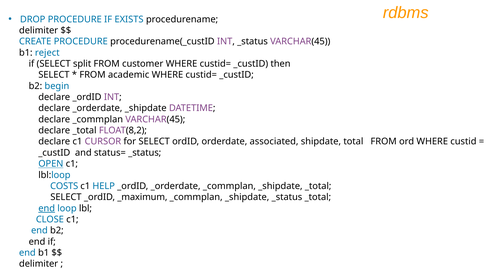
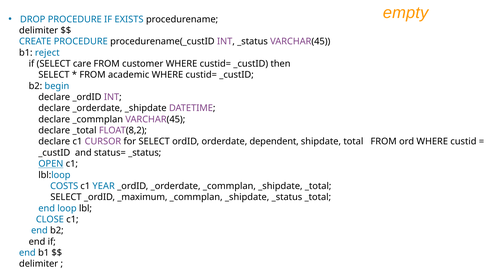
rdbms: rdbms -> empty (406, 13)
split: split -> care (82, 64)
associated: associated -> dependent (274, 142)
HELP: HELP -> YEAR (104, 186)
end underline: present -> none (47, 208)
